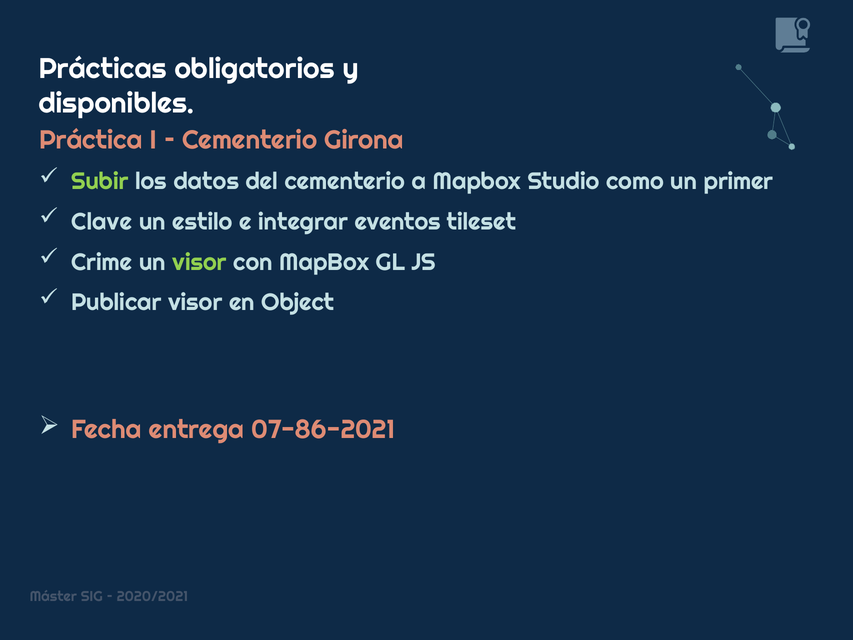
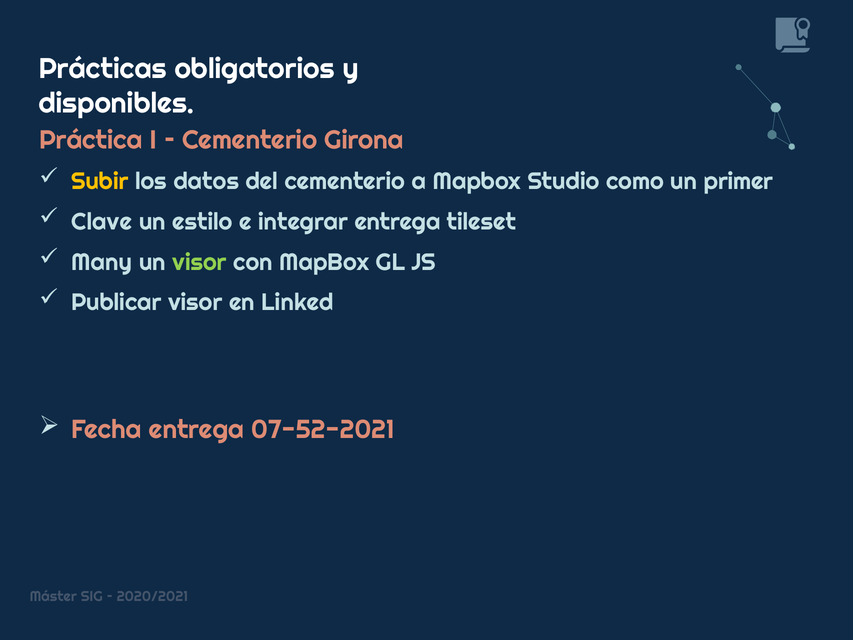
Subir colour: light green -> yellow (100, 182)
integrar eventos: eventos -> entrega (398, 222)
Crime: Crime -> Many (102, 262)
Object: Object -> Linked (298, 302)
07-86-2021: 07-86-2021 -> 07-52-2021 (323, 430)
